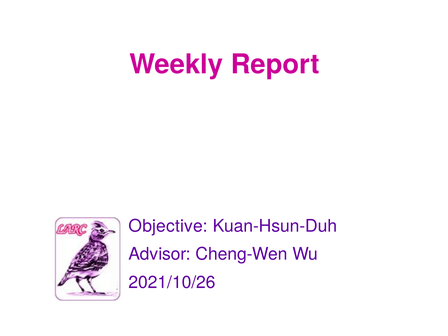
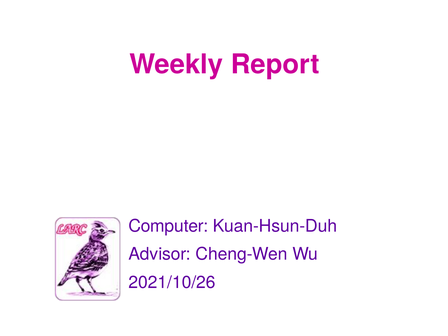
Objective: Objective -> Computer (168, 226)
